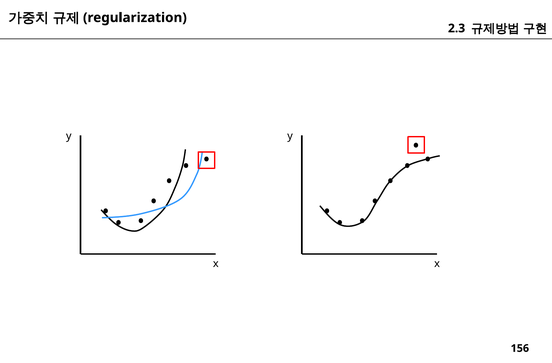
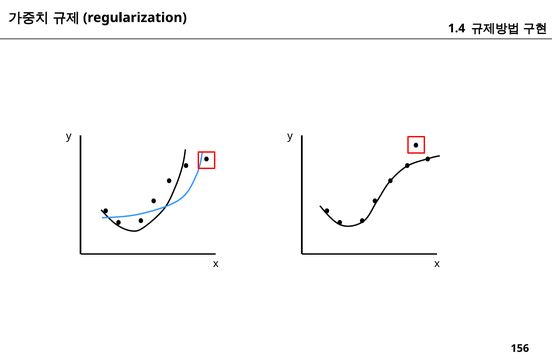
2.3: 2.3 -> 1.4 (457, 28)
